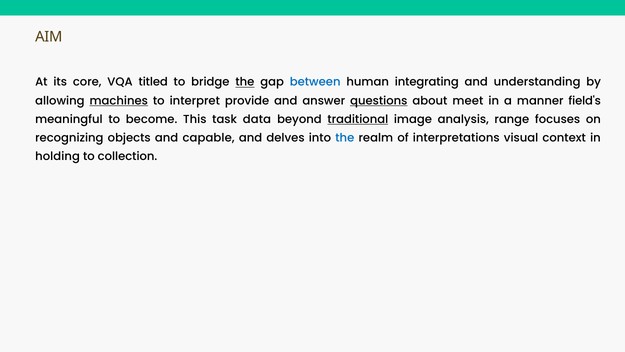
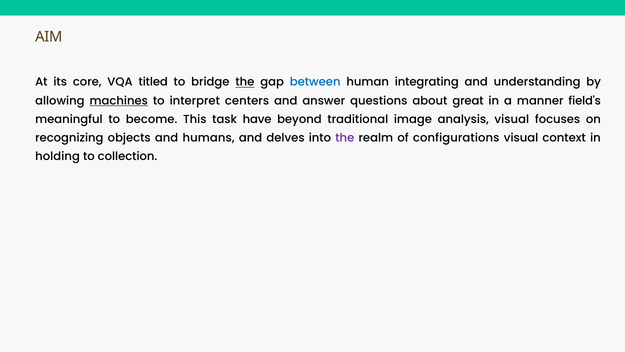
provide: provide -> centers (247, 101)
questions underline: present -> none (379, 101)
meet: meet -> great (468, 101)
data: data -> have (257, 119)
traditional underline: present -> none (358, 119)
analysis range: range -> visual (512, 119)
capable: capable -> humans (209, 138)
the colour: blue -> purple (345, 138)
interpretations: interpretations -> configurations (456, 138)
